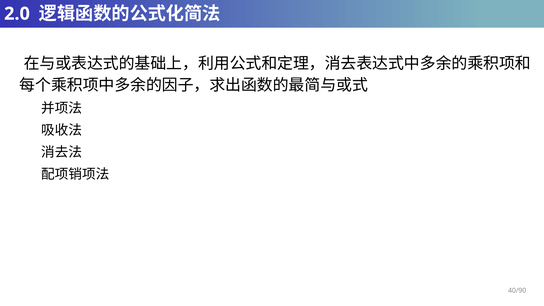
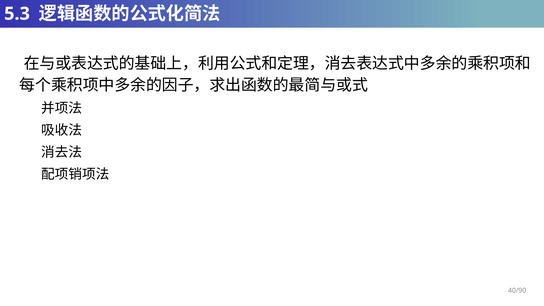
2.0: 2.0 -> 5.3 (17, 14)
